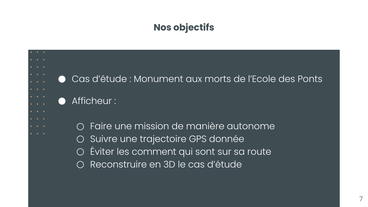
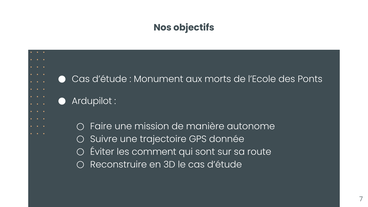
Afficheur: Afficheur -> Ardupilot (92, 101)
